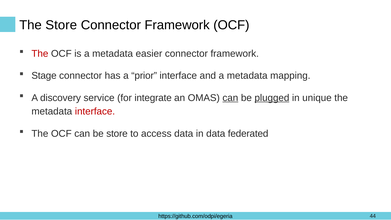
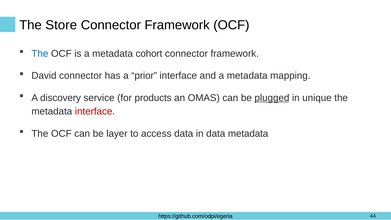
The colour: red -> blue (40, 54)
easier: easier -> cohort (149, 54)
Stage: Stage -> David (44, 76)
integrate: integrate -> products (153, 98)
can underline: present -> none (230, 98)
be store: store -> layer (117, 134)
data federated: federated -> metadata (248, 134)
